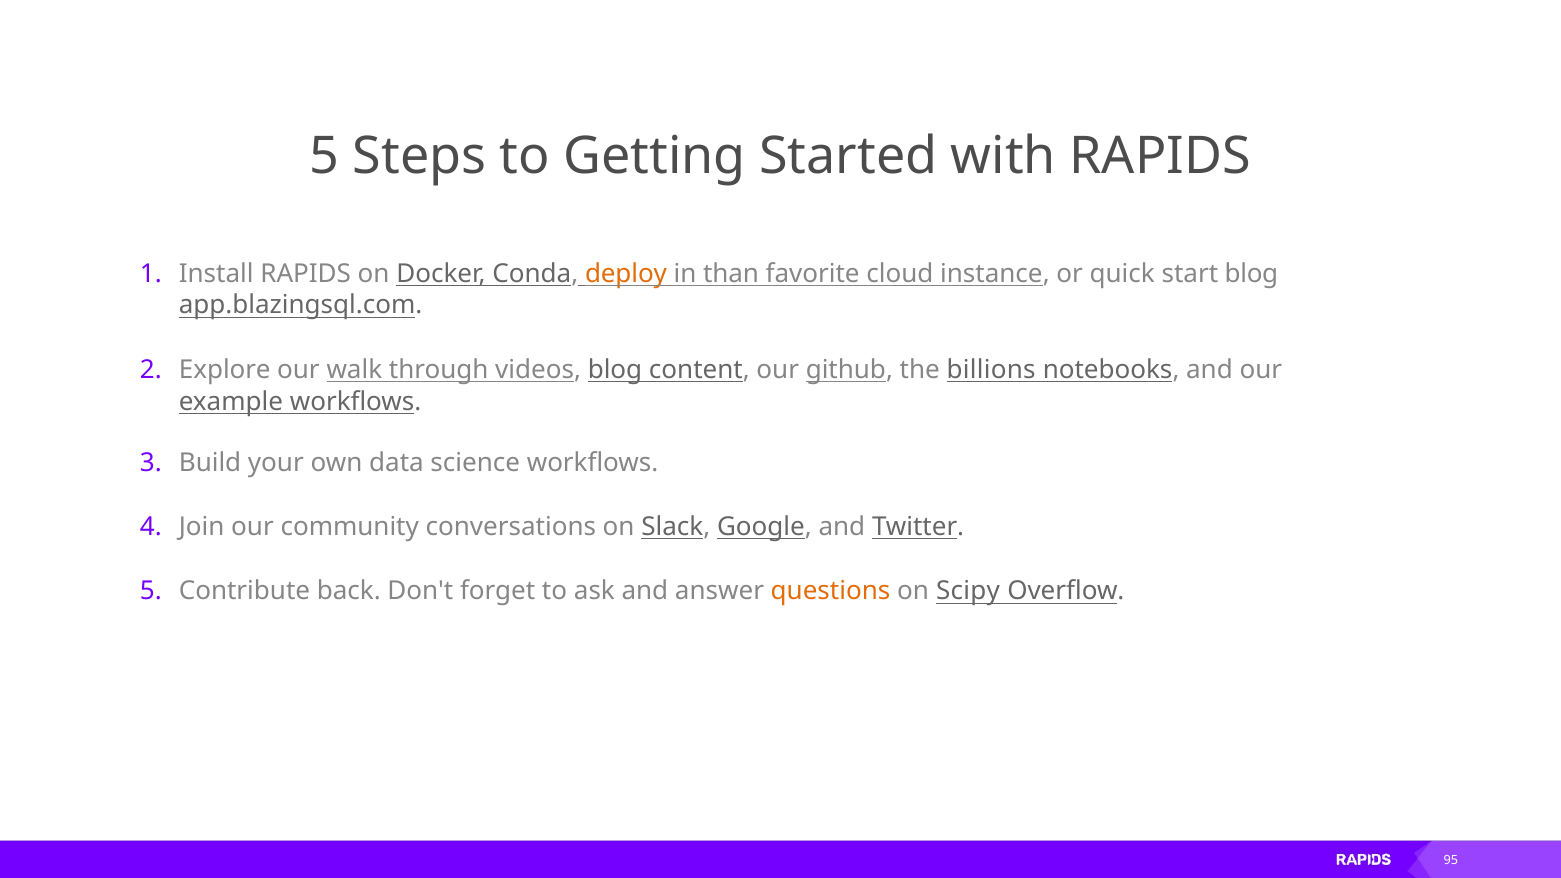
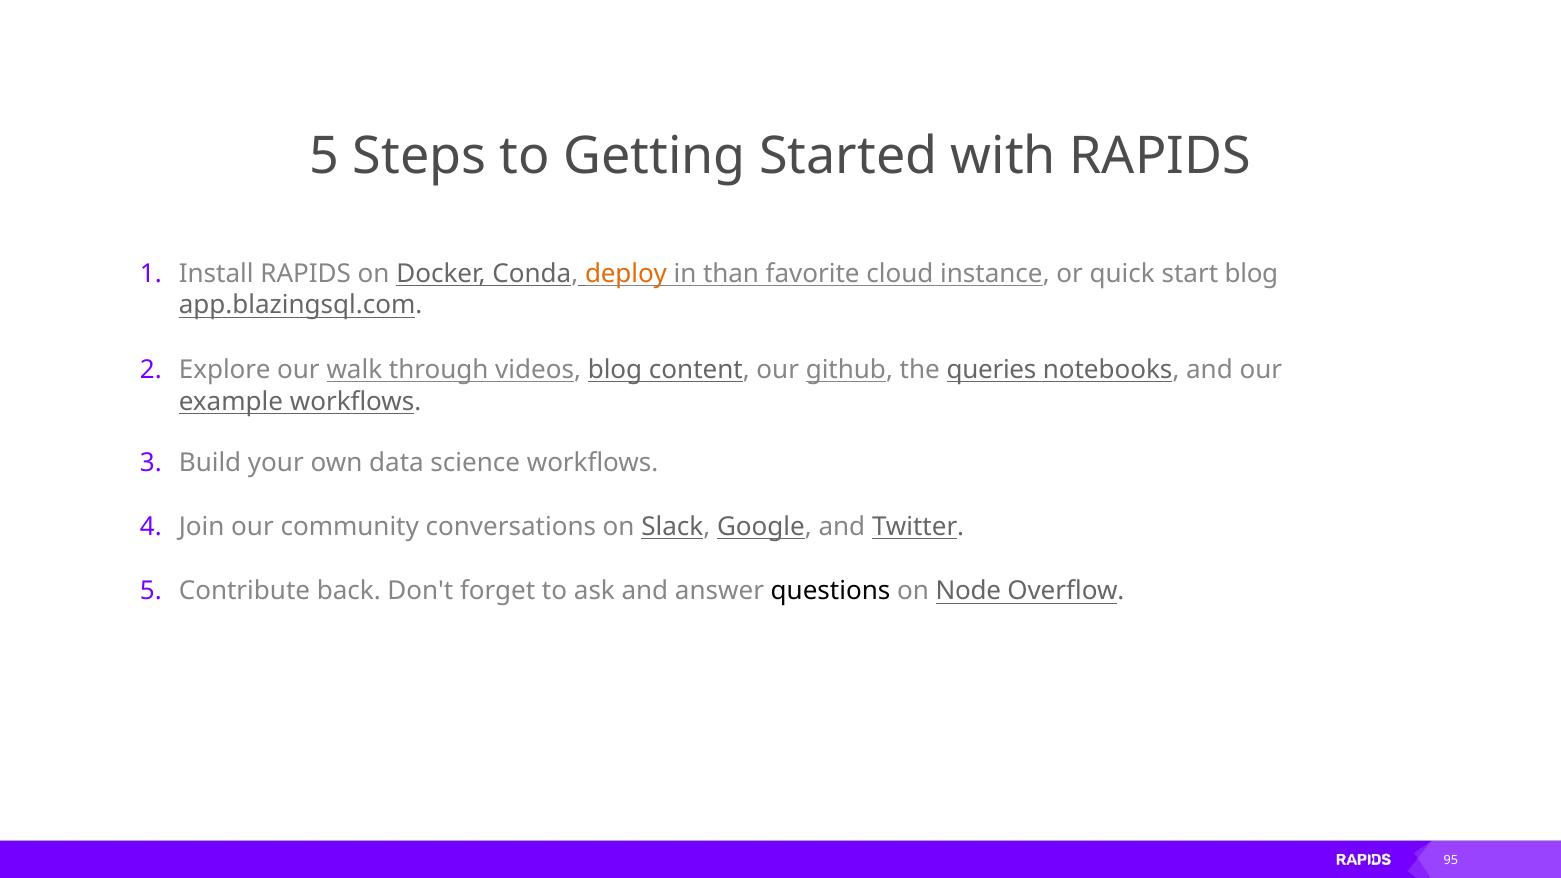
billions: billions -> queries (991, 370)
questions colour: orange -> black (831, 591)
Scipy: Scipy -> Node (968, 591)
